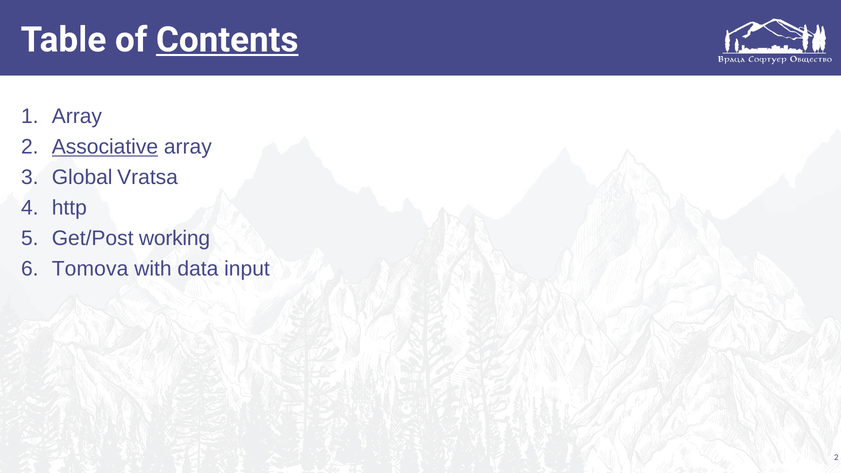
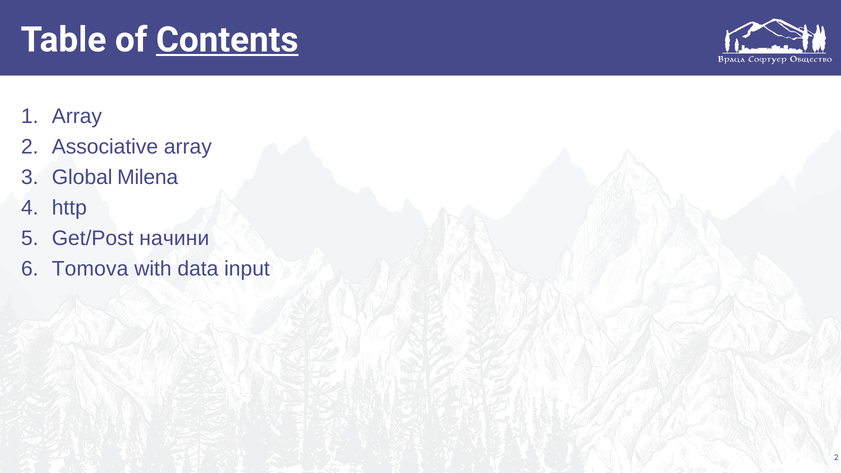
Associative underline: present -> none (105, 147)
Vratsa: Vratsa -> Milena (148, 178)
working: working -> начини (174, 239)
